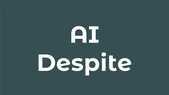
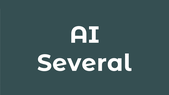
Despite: Despite -> Several (84, 63)
